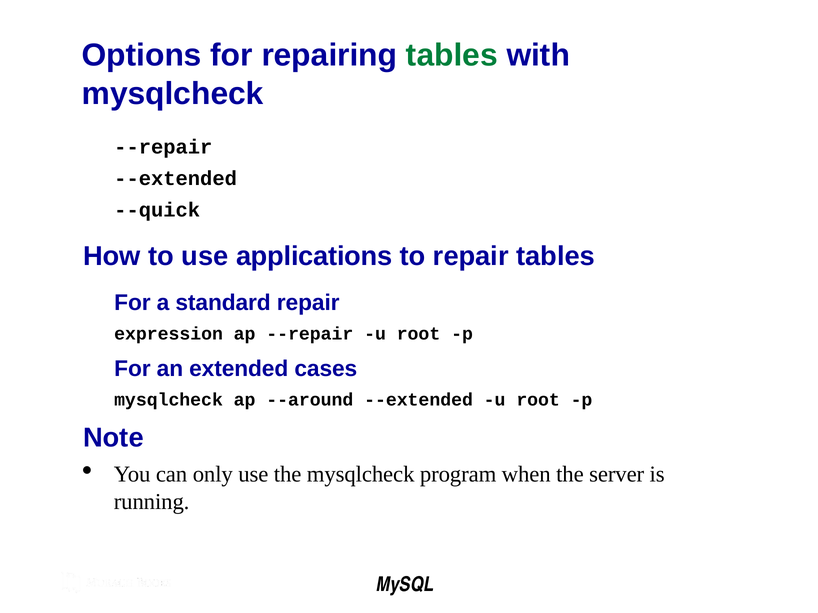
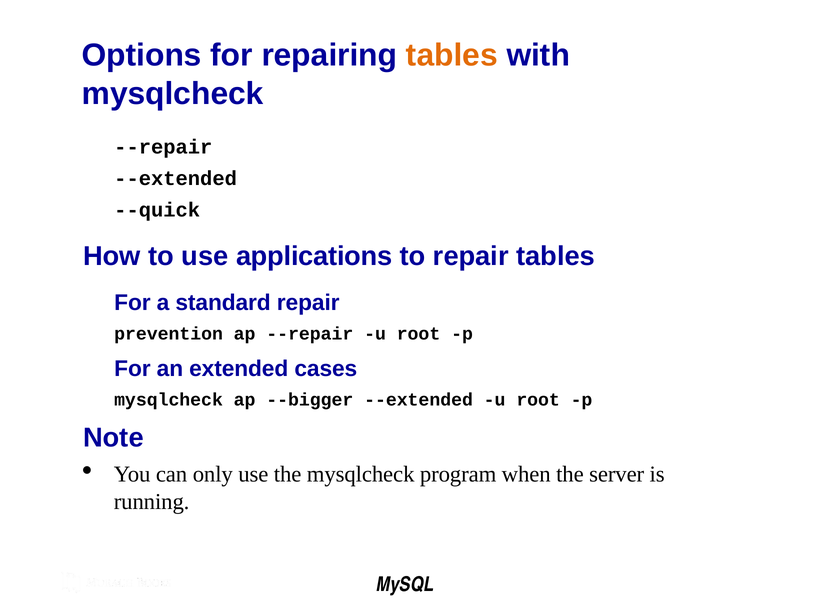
tables colour: green -> orange (452, 56)
expression: expression -> prevention (169, 334)
--around: --around -> --bigger (310, 400)
